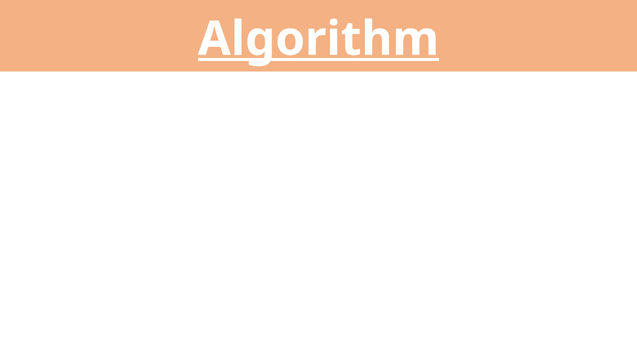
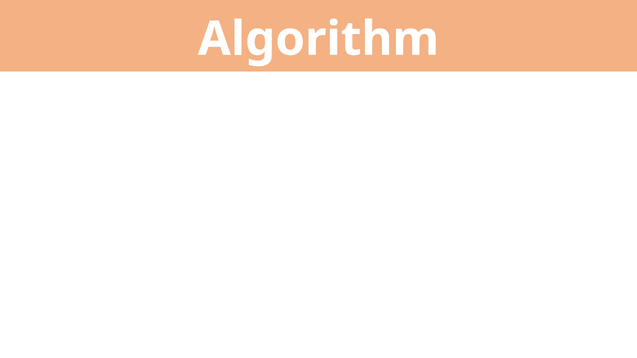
Algorithm underline: present -> none (318, 39)
